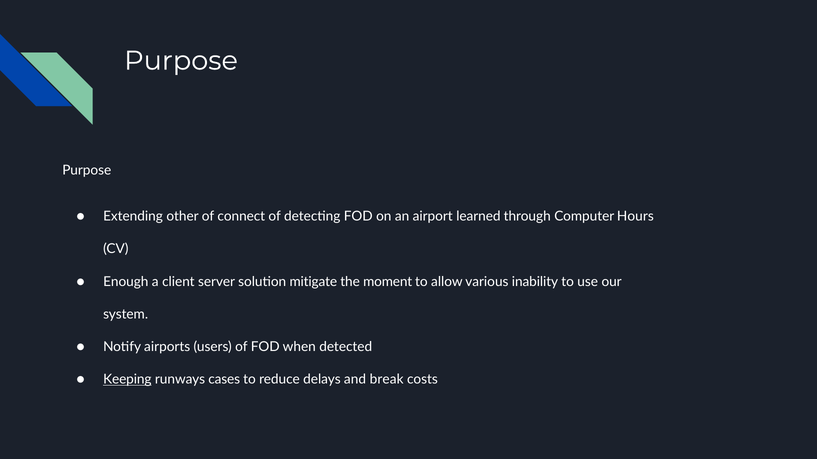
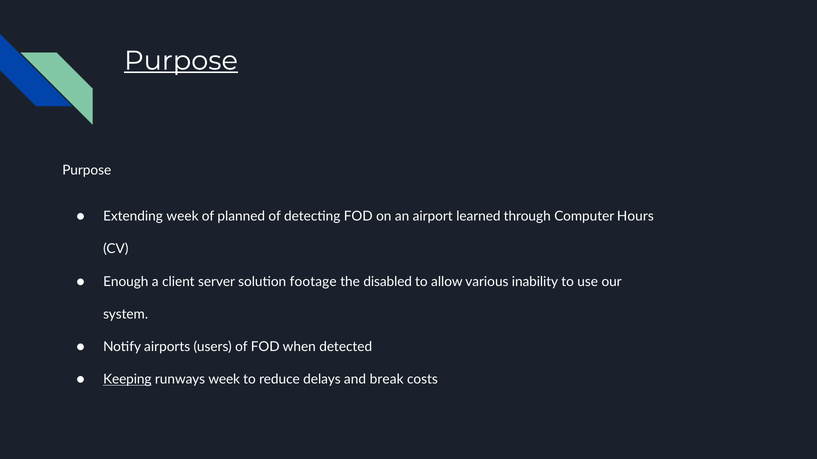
Purpose underline: none -> present (181, 61)
Extending other: other -> week (182, 217)
connect: connect -> planned (241, 217)
mitigate: mitigate -> footage (313, 282)
moment: moment -> disabled (388, 282)
runways cases: cases -> week (224, 380)
